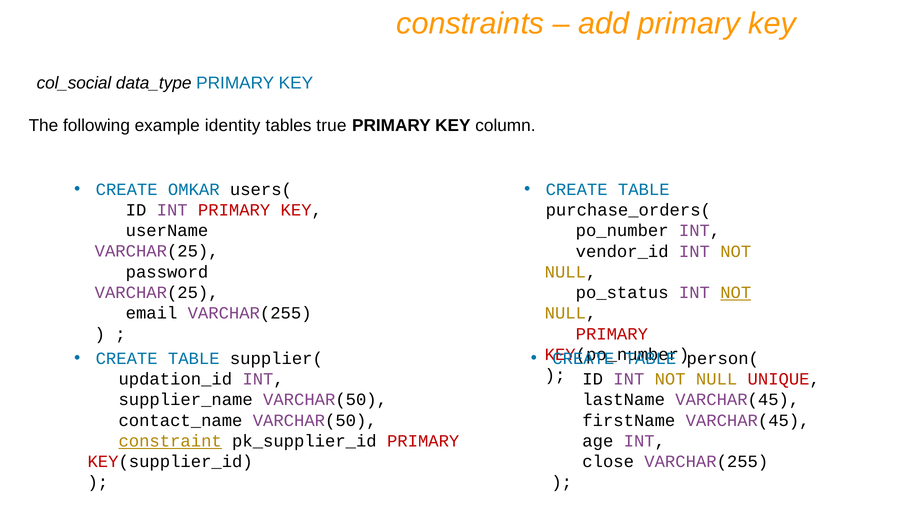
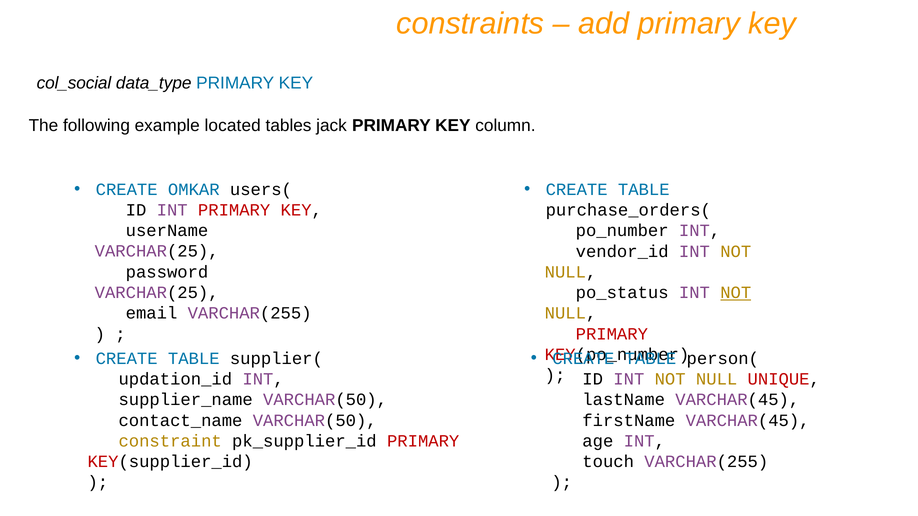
identity: identity -> located (233, 126)
true: true -> jack (332, 126)
constraint underline: present -> none (170, 441)
close: close -> touch (608, 462)
